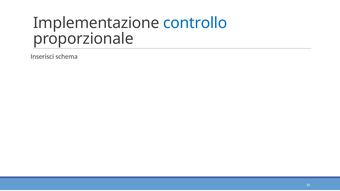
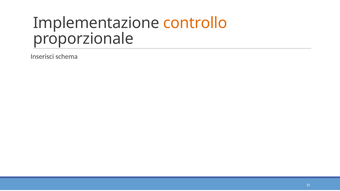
controllo colour: blue -> orange (195, 23)
